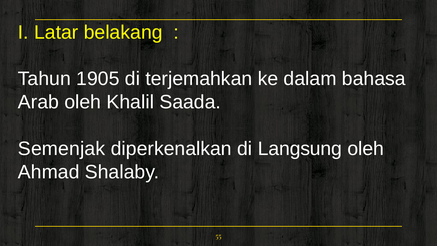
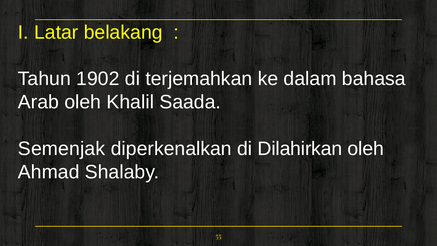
1905: 1905 -> 1902 (98, 79)
Langsung: Langsung -> Dilahirkan (300, 149)
